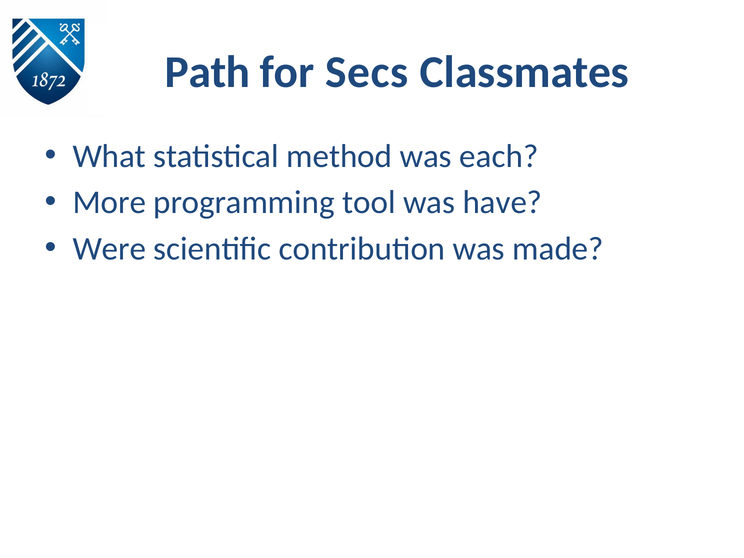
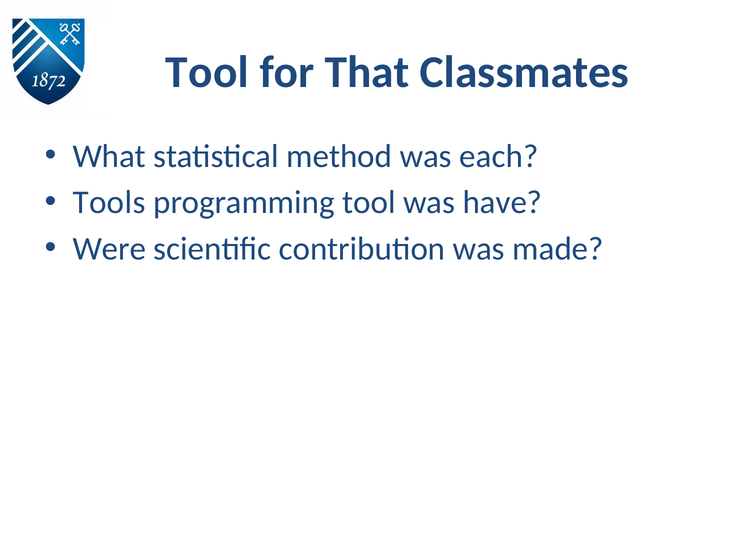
Path: Path -> Tool (207, 72)
Secs: Secs -> That (367, 72)
More: More -> Tools (109, 202)
